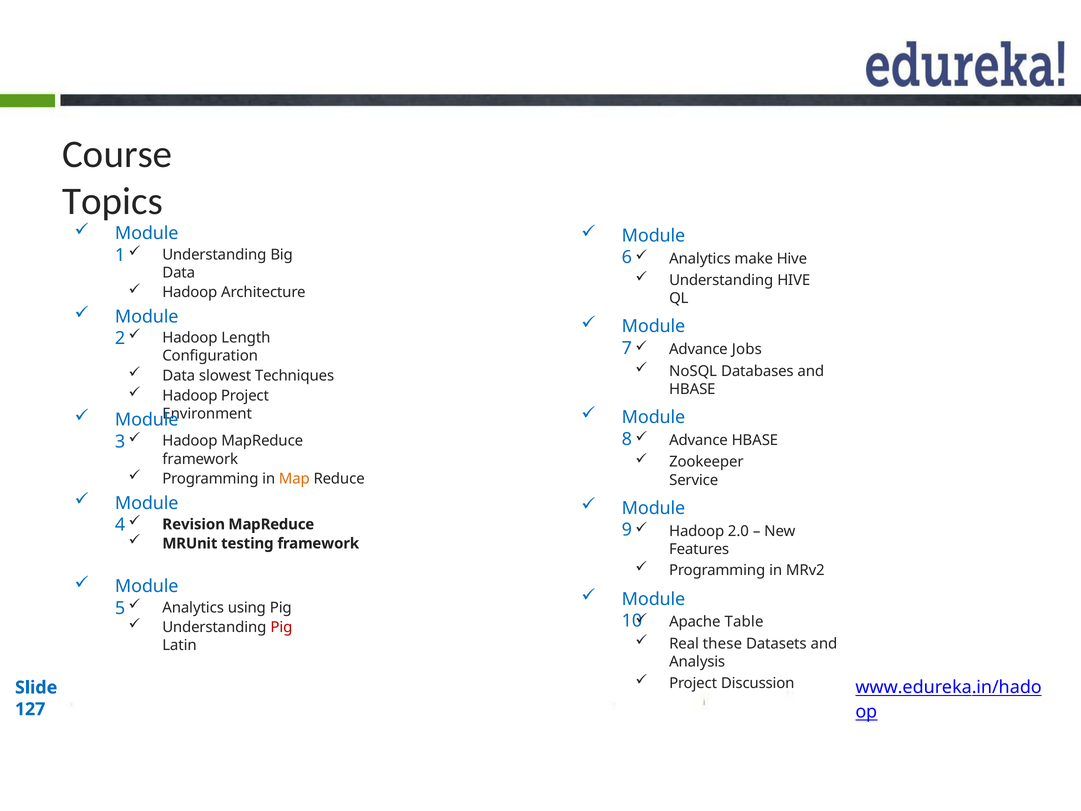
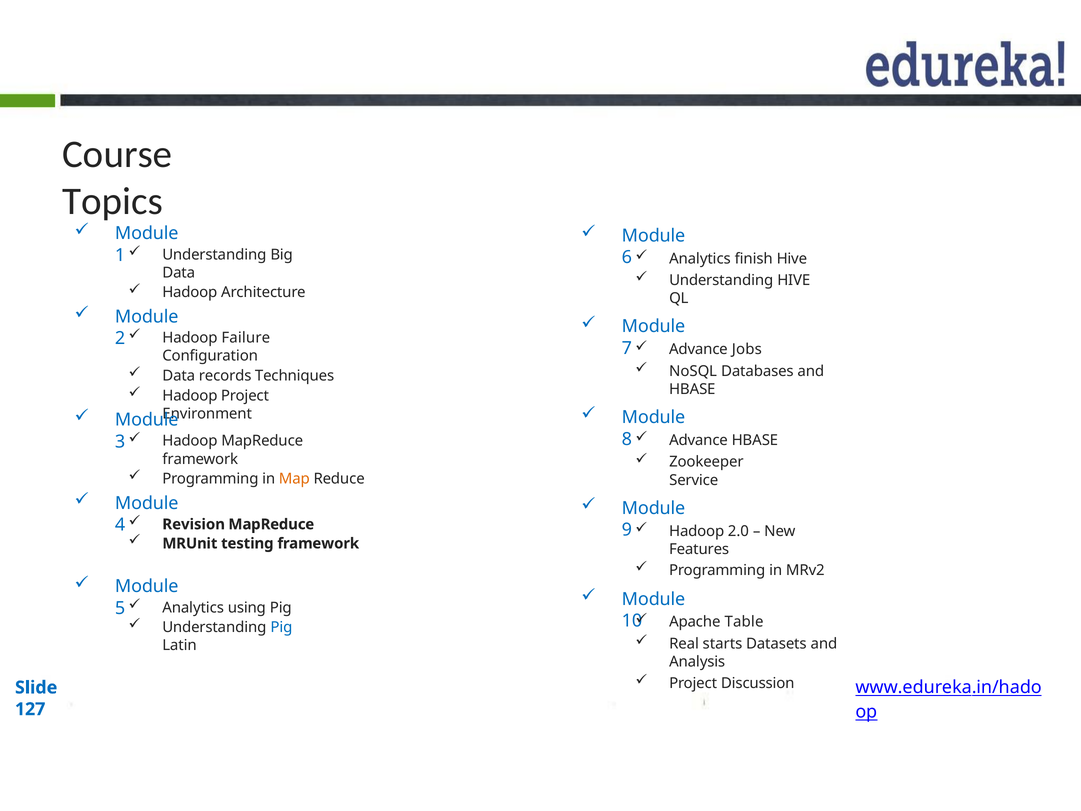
make: make -> finish (754, 259)
Length: Length -> Failure (246, 338)
slowest: slowest -> records (225, 376)
Pig colour: red -> blue (281, 627)
these: these -> starts (722, 643)
